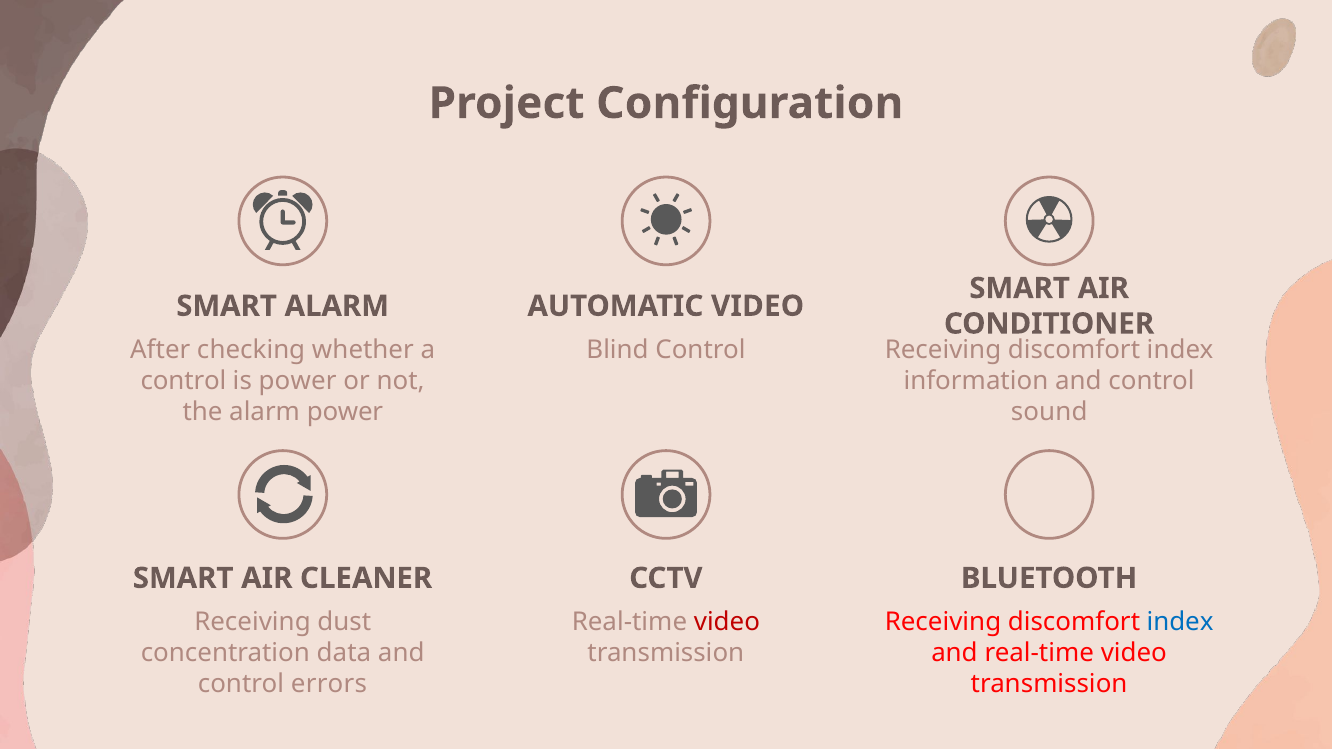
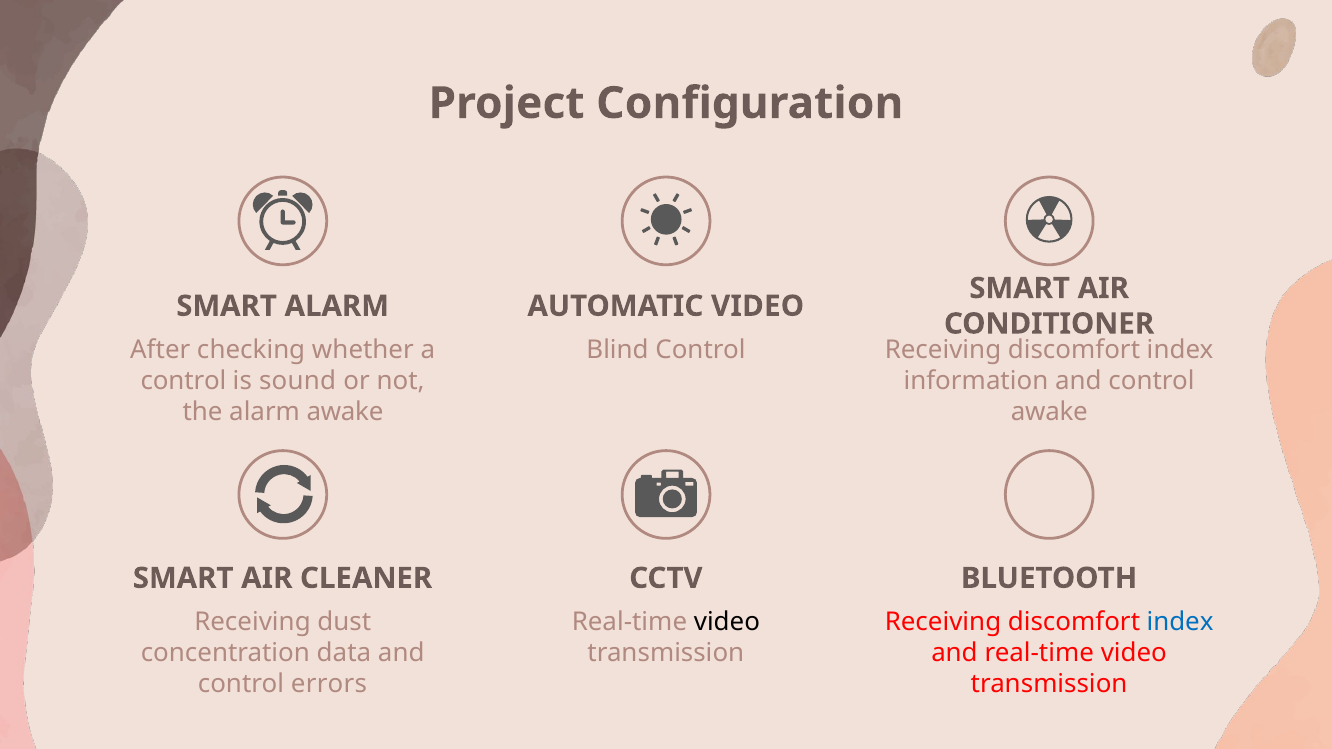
is power: power -> sound (298, 381)
alarm power: power -> awake (345, 412)
sound: sound -> awake (1049, 412)
video colour: red -> black (727, 622)
